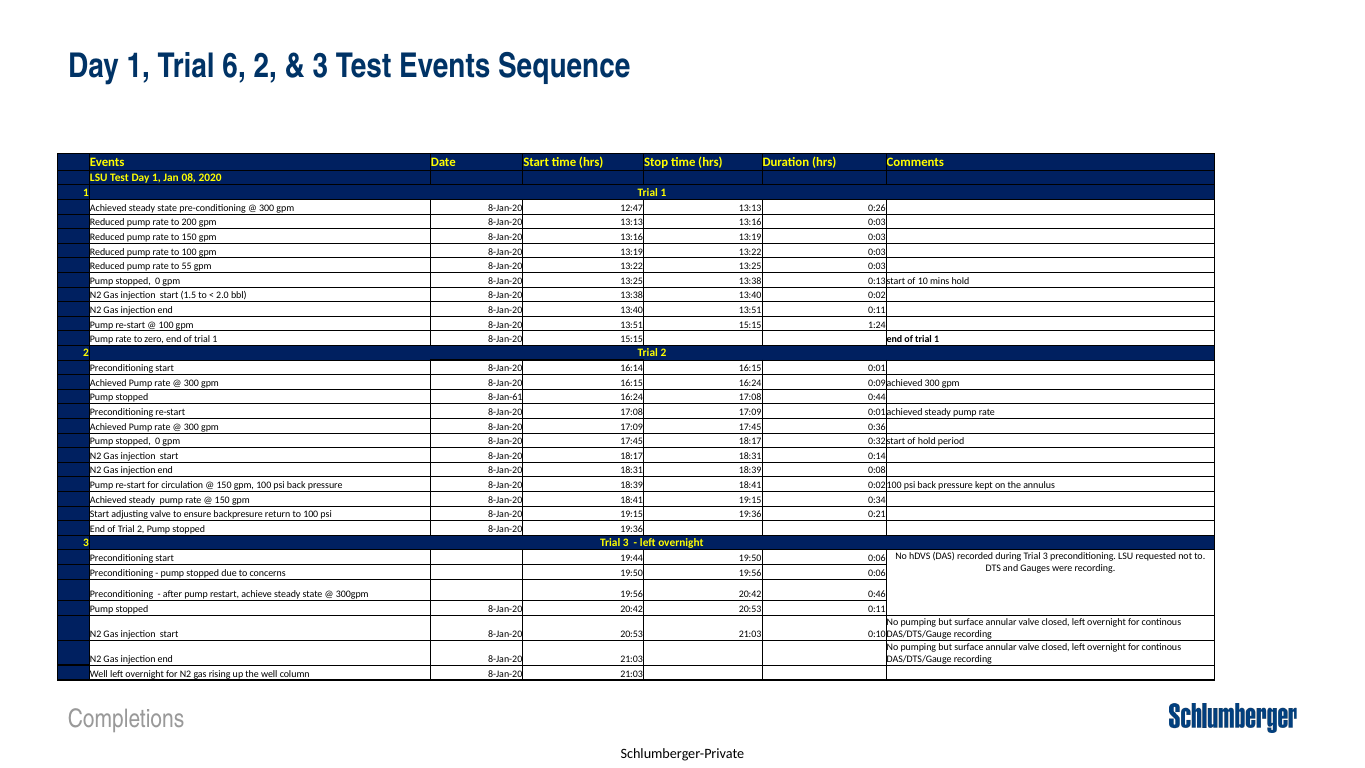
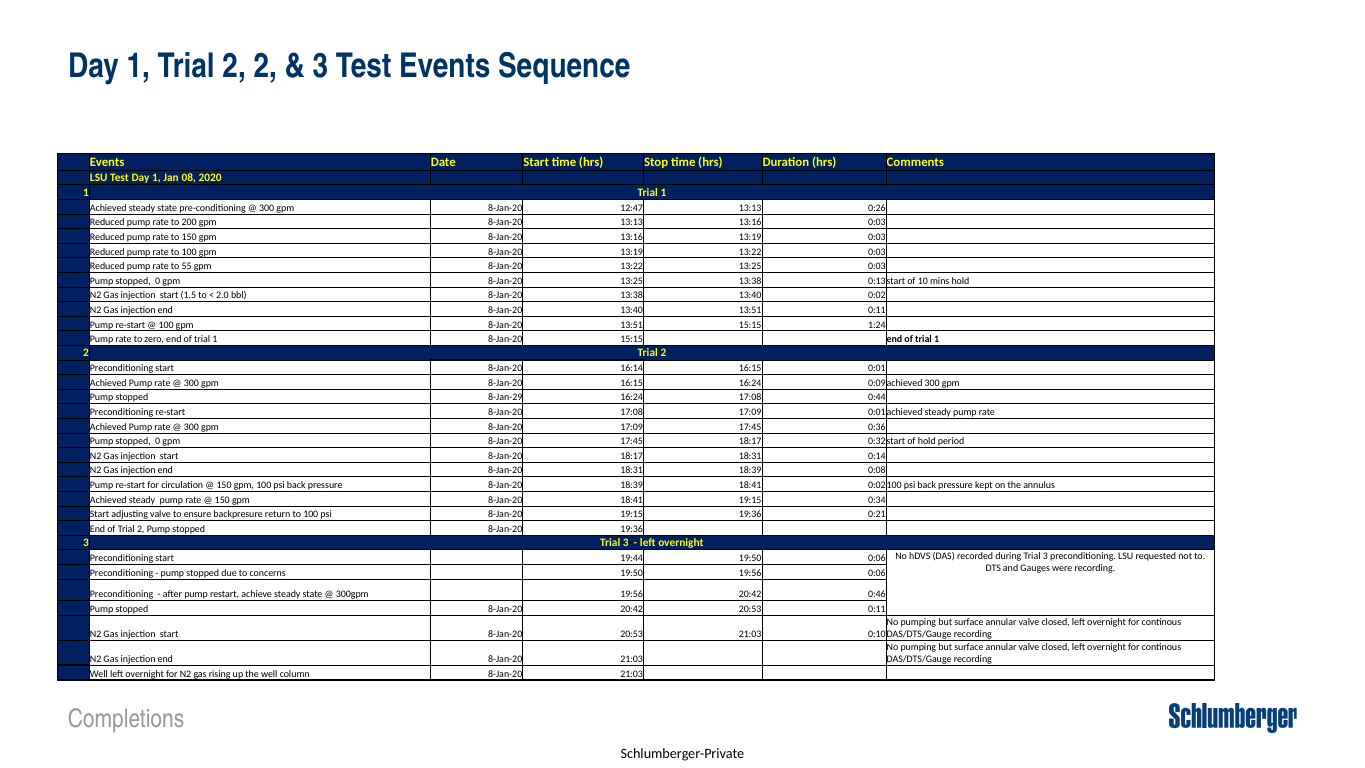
1 Trial 6: 6 -> 2 (234, 66)
8-Jan-61: 8-Jan-61 -> 8-Jan-29 (505, 398)
